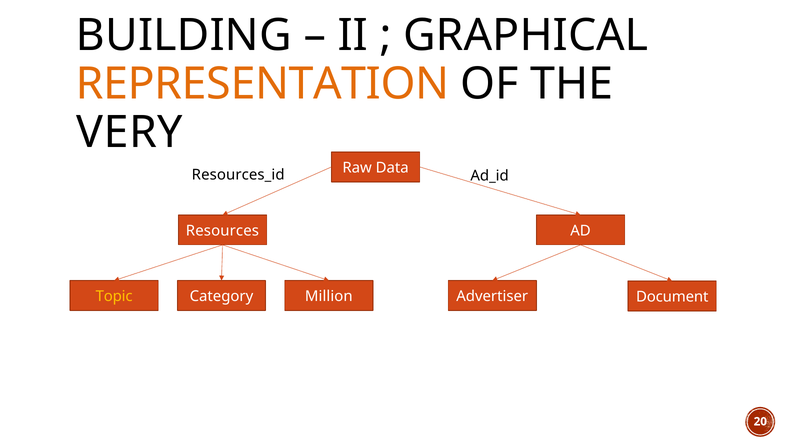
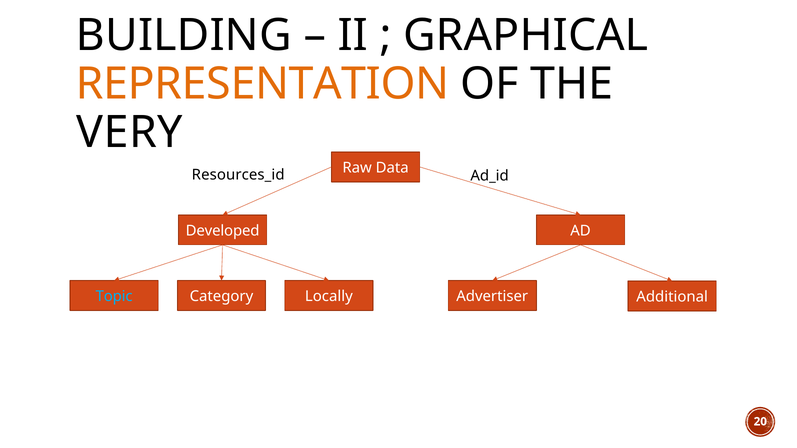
Resources: Resources -> Developed (223, 231)
Topic colour: yellow -> light blue (114, 297)
Million: Million -> Locally (329, 297)
Document: Document -> Additional (672, 297)
